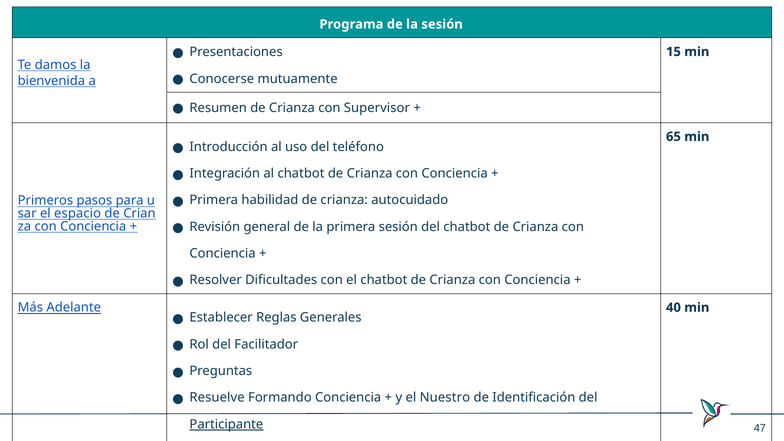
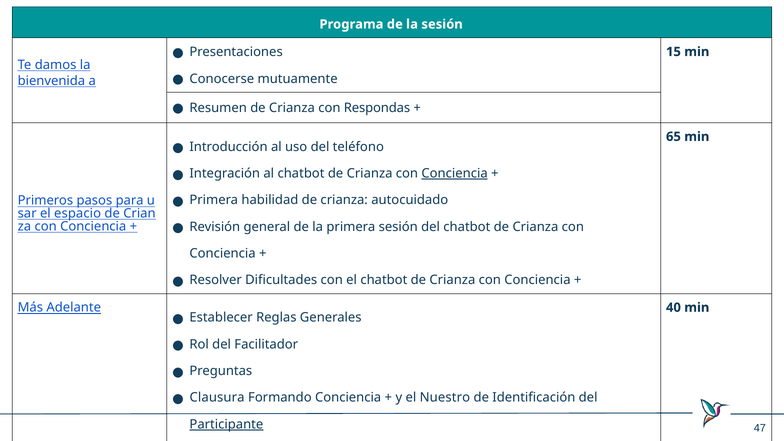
Supervisor: Supervisor -> Respondas (377, 108)
Conciencia underline: none -> present (455, 173)
Resuelve: Resuelve -> Clausura (217, 398)
